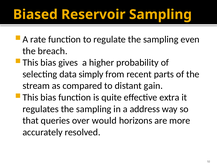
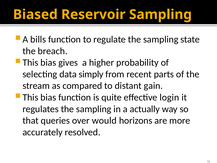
rate: rate -> bills (38, 39)
even: even -> state (190, 39)
extra: extra -> login (169, 97)
address: address -> actually (145, 109)
